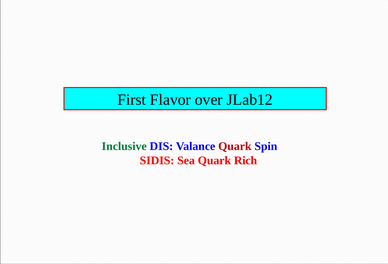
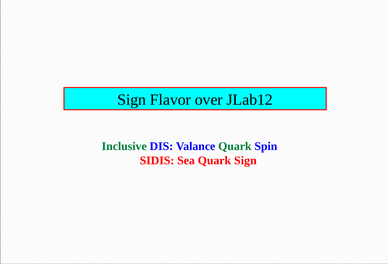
First: First -> Sign (132, 100)
Quark colour: red -> green (235, 147)
Quark Rich: Rich -> Sign (245, 161)
